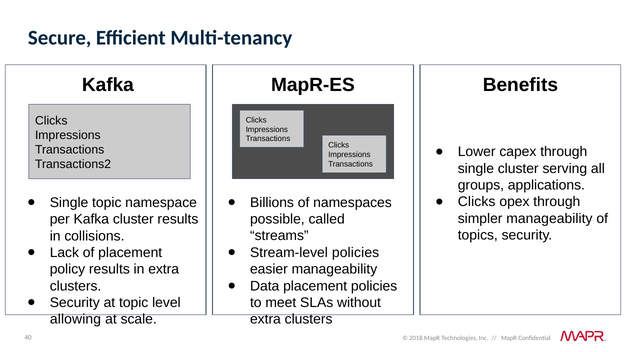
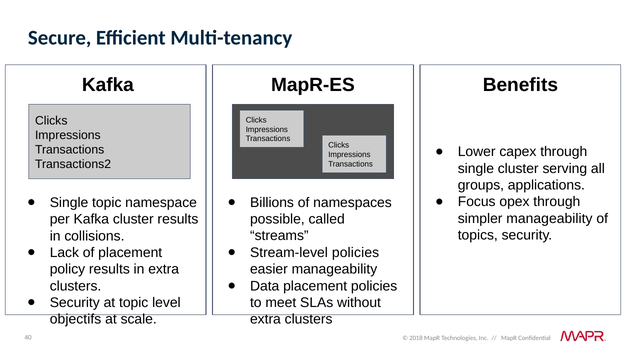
Clicks: Clicks -> Focus (477, 202)
allowing: allowing -> objectifs (76, 319)
